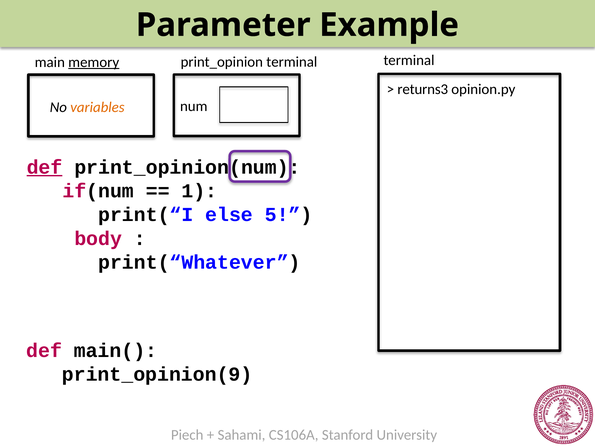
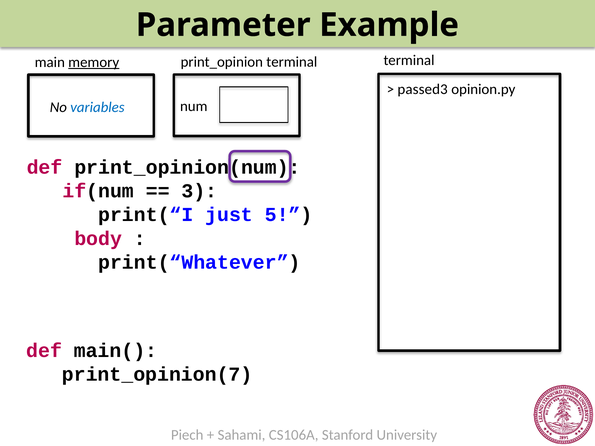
returns3: returns3 -> passed3 (423, 89)
variables colour: orange -> blue (97, 107)
def underline: present -> none (45, 167)
1: 1 -> 3 (199, 191)
else: else -> just (229, 215)
print_opinion(9: print_opinion(9 -> print_opinion(7 (157, 375)
